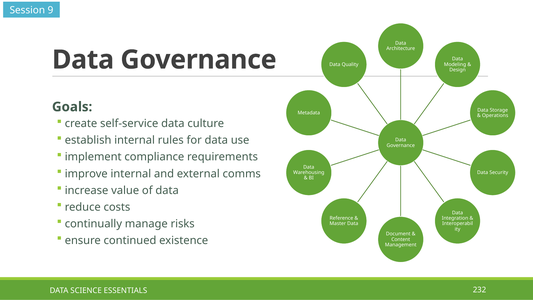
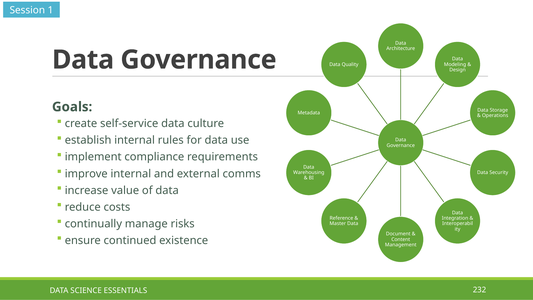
9: 9 -> 1 (50, 10)
